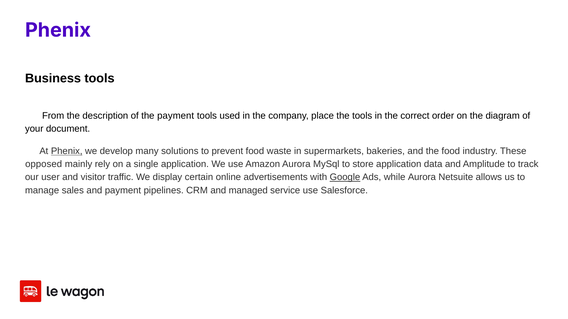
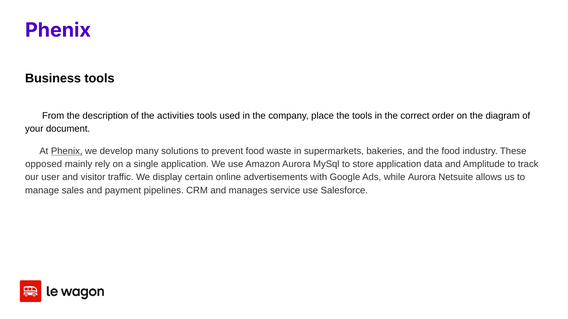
the payment: payment -> activities (176, 116)
Google underline: present -> none (345, 177)
managed: managed -> manages (248, 191)
